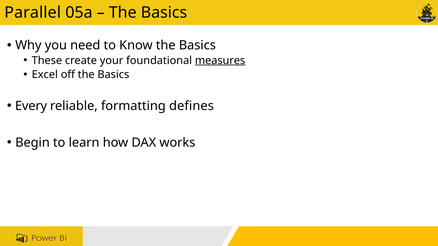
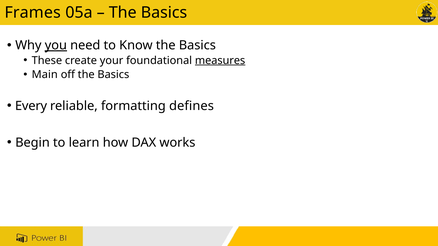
Parallel: Parallel -> Frames (33, 13)
you underline: none -> present (56, 45)
Excel: Excel -> Main (45, 75)
